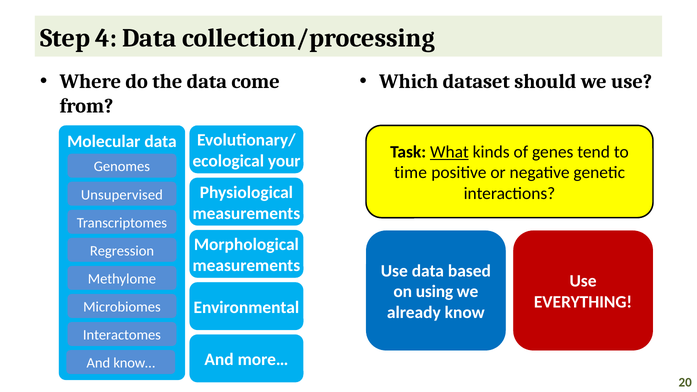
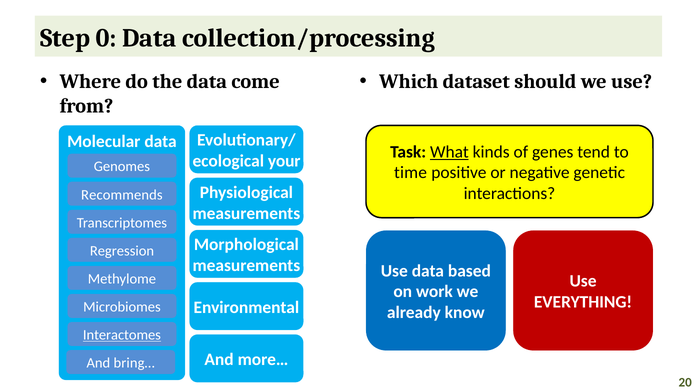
4: 4 -> 0 (106, 38)
Unsupervised: Unsupervised -> Recommends (122, 195)
using: using -> work (434, 292)
Interactomes underline: none -> present (122, 335)
know…: know… -> bring… (134, 363)
